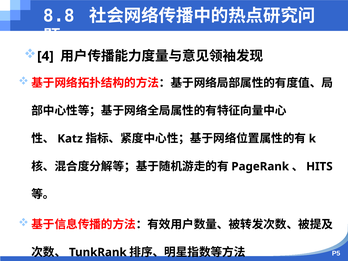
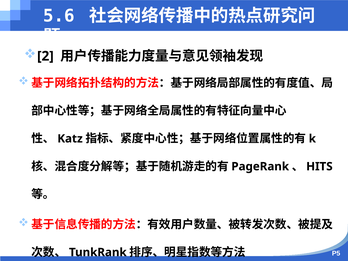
8.8: 8.8 -> 5.6 (59, 16)
4: 4 -> 2 (45, 56)
